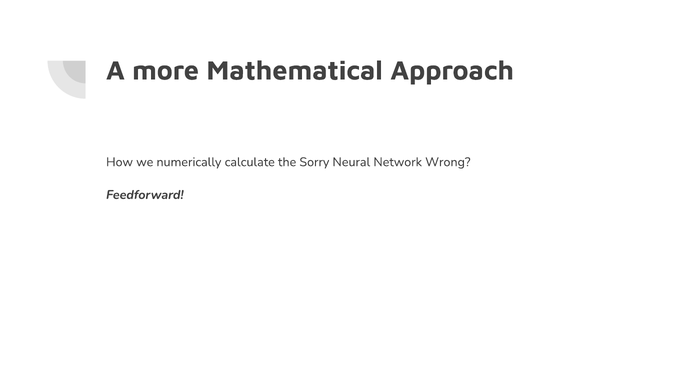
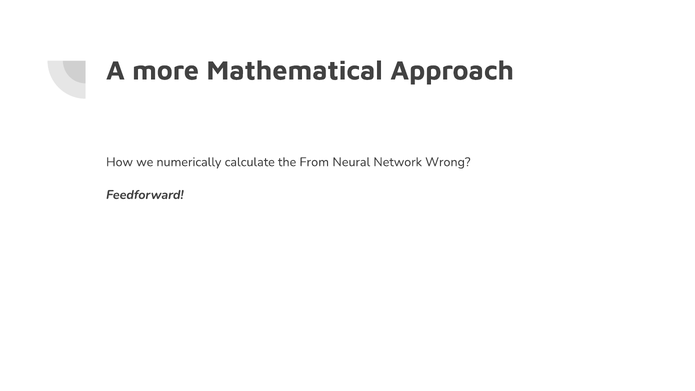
Sorry: Sorry -> From (314, 162)
